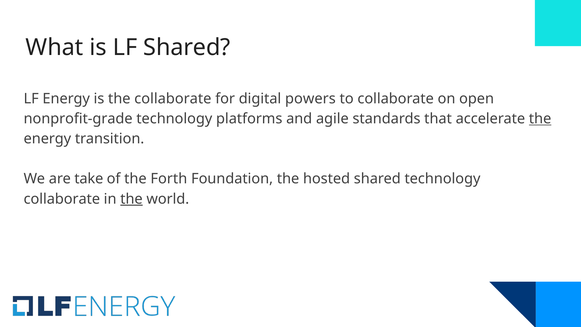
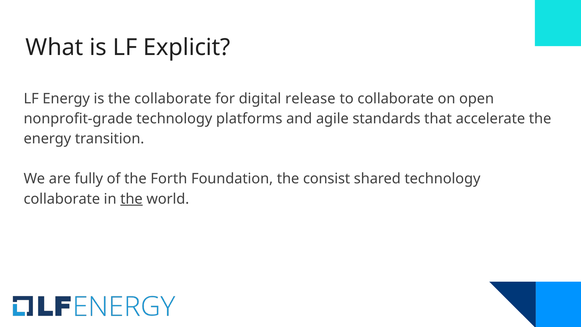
LF Shared: Shared -> Explicit (187, 48)
powers: powers -> release (310, 99)
the underline: present -> none (540, 119)
take: take -> fully (89, 179)
hosted: hosted -> consist (327, 179)
